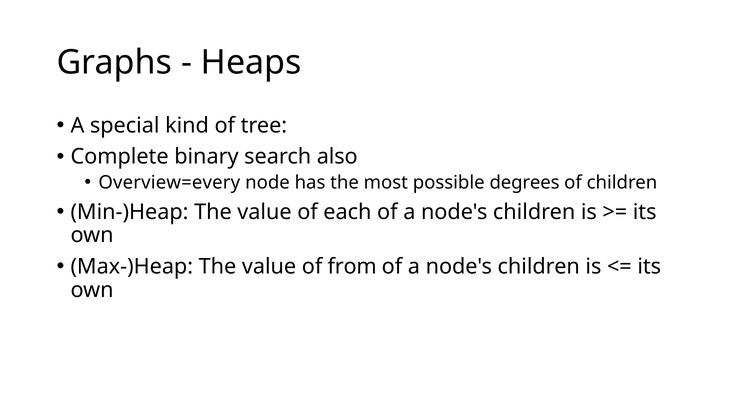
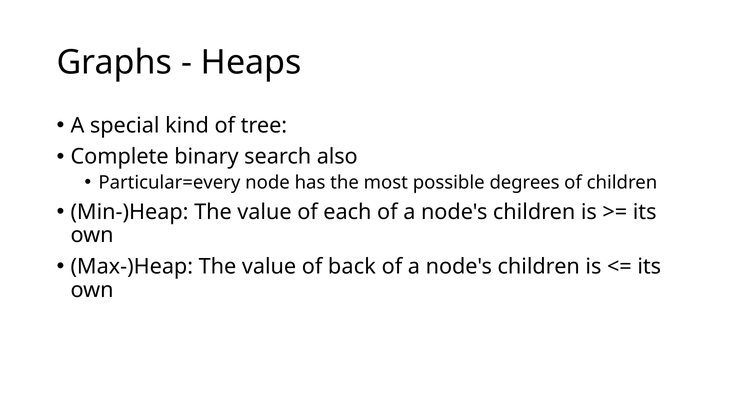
Overview=every: Overview=every -> Particular=every (169, 182)
from: from -> back (352, 266)
